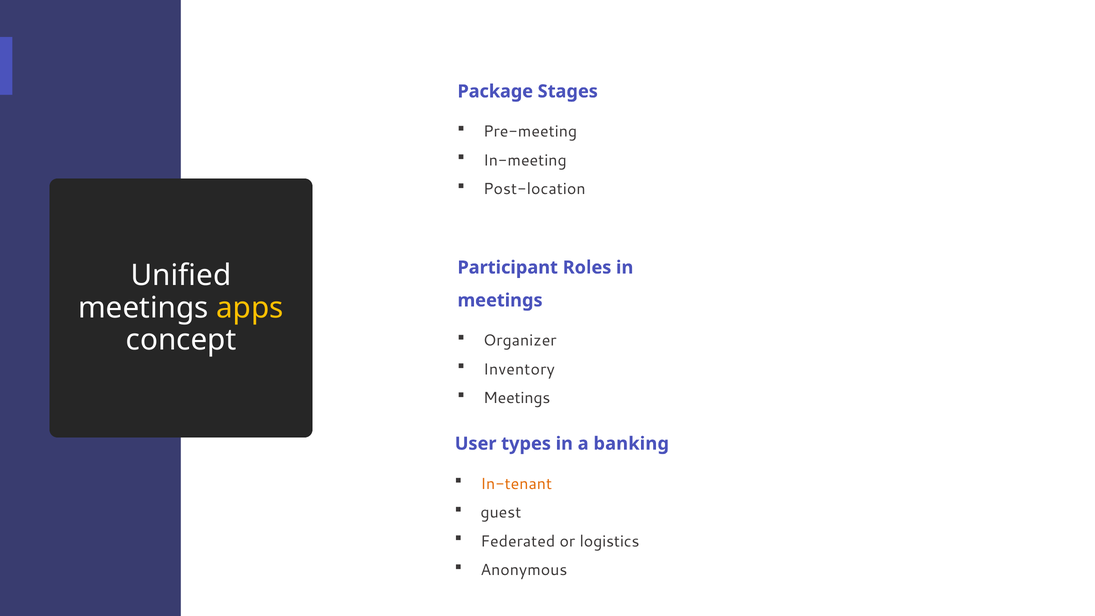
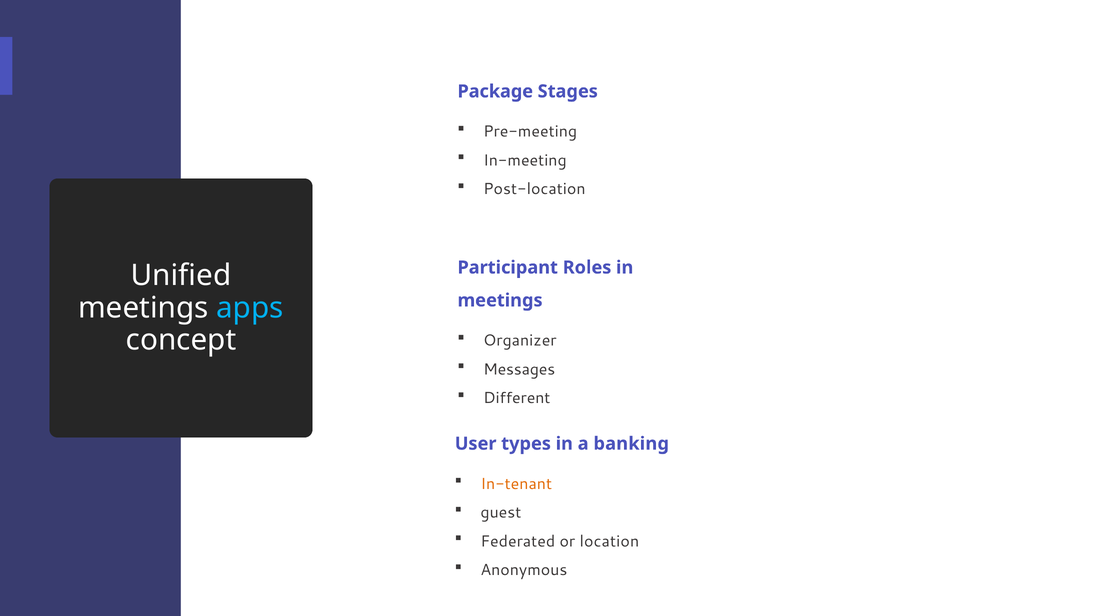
apps colour: yellow -> light blue (250, 308)
Inventory: Inventory -> Messages (519, 369)
Meetings: Meetings -> Different (517, 398)
logistics: logistics -> location (609, 541)
